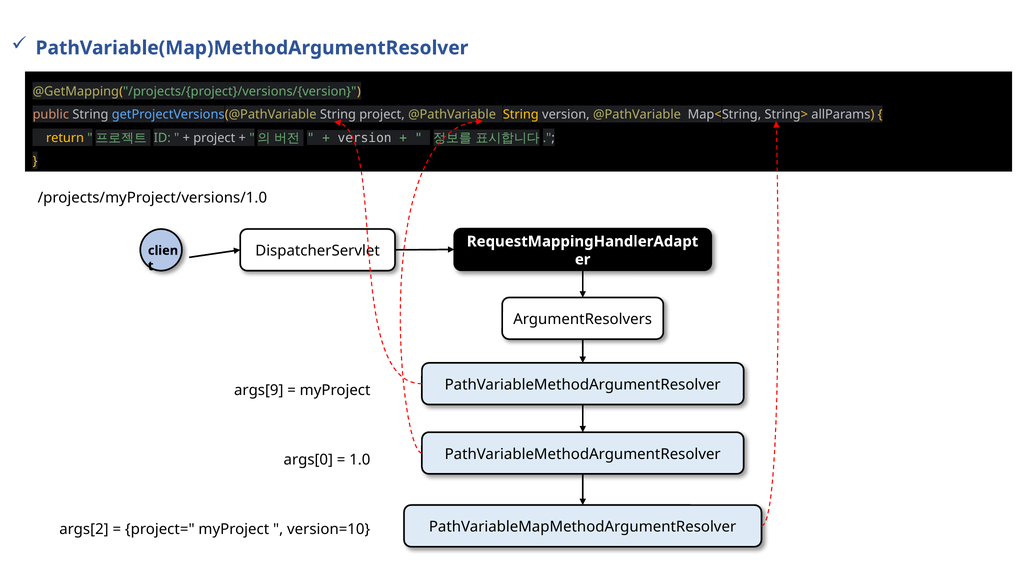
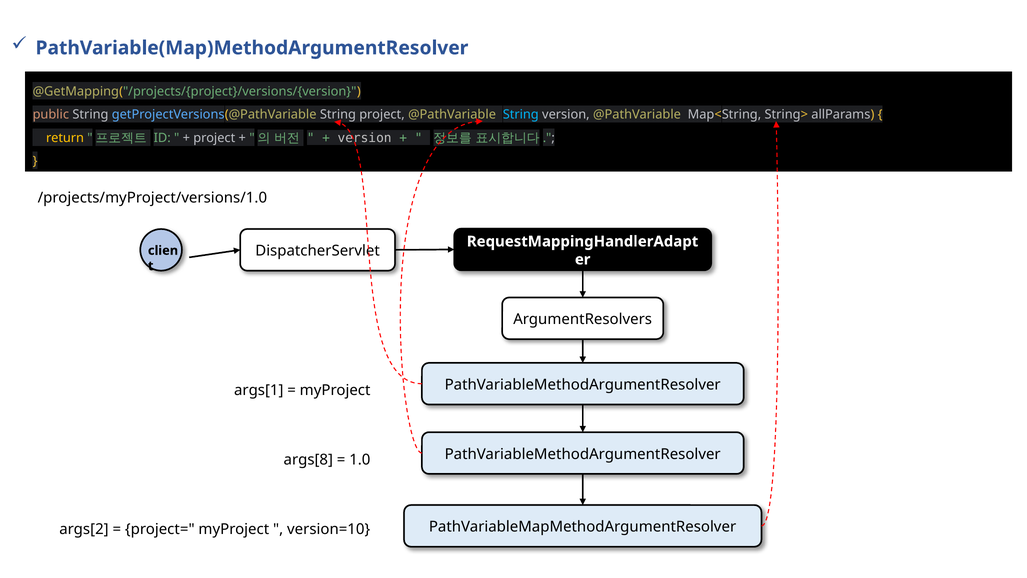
String colour: yellow -> light blue (521, 115)
args[9: args[9 -> args[1 (259, 390)
args[0: args[0 -> args[8 (308, 459)
